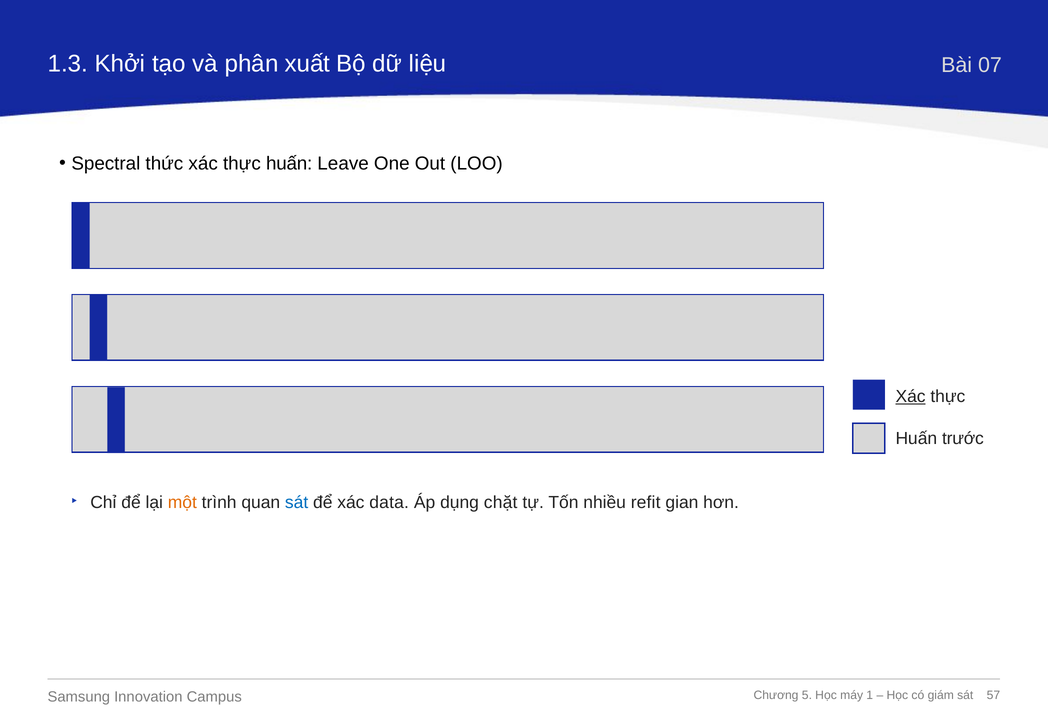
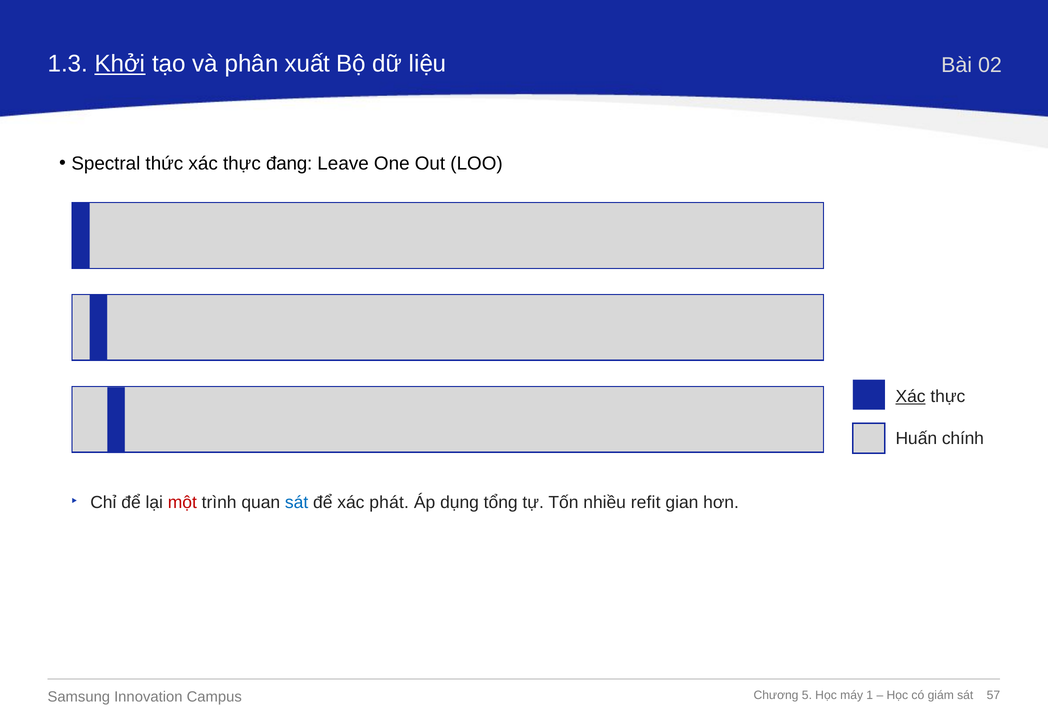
Khởi underline: none -> present (120, 64)
07: 07 -> 02 (990, 65)
thức xác thực huấn: huấn -> đang (289, 164)
trước: trước -> chính (963, 439)
một colour: orange -> red (182, 503)
data: data -> phát (389, 503)
chặt: chặt -> tổng (501, 503)
